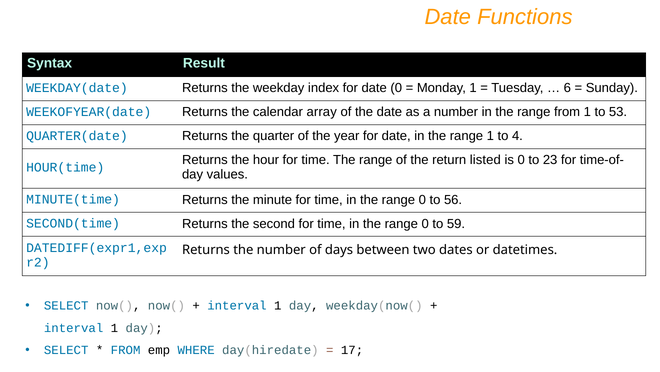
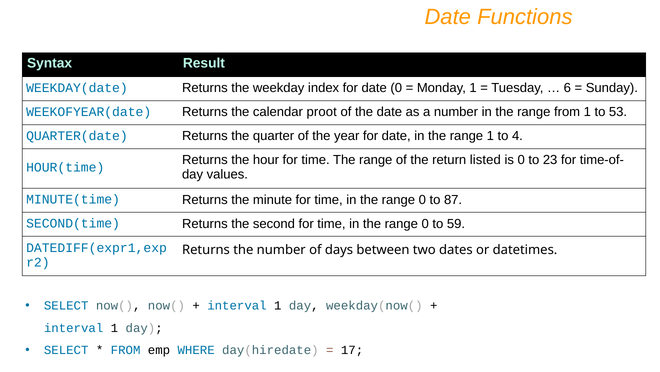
array: array -> proot (322, 112)
56: 56 -> 87 (453, 199)
